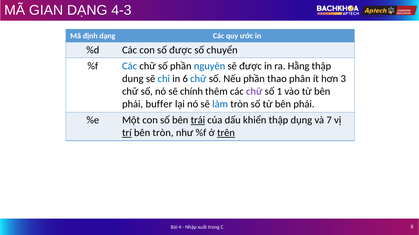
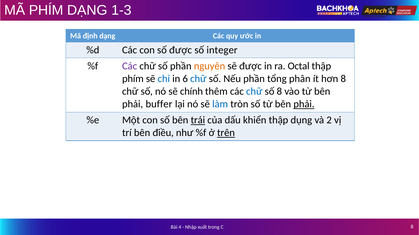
MÃ GIAN: GIAN -> PHÍM (46, 10)
4-3: 4-3 -> 1-3 (121, 10)
chuyển: chuyển -> integer (222, 50)
Các colour: blue -> purple (130, 66)
nguyên colour: blue -> orange (210, 66)
Hằng: Hằng -> Octal (299, 66)
dung: dung -> phím (133, 79)
thao: thao -> tổng (277, 79)
hơn 3: 3 -> 8 (343, 79)
chữ colour: purple -> blue (254, 92)
số 1: 1 -> 8 (279, 92)
phải underline: none -> present (304, 104)
7: 7 -> 2 (329, 120)
trí underline: present -> none (127, 133)
bên tròn: tròn -> điều (163, 133)
